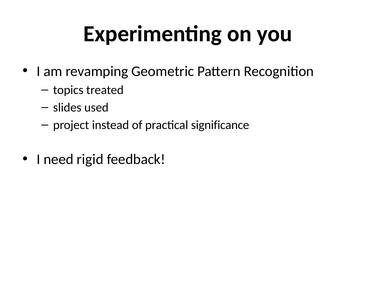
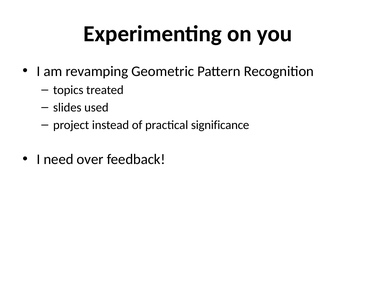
rigid: rigid -> over (90, 159)
